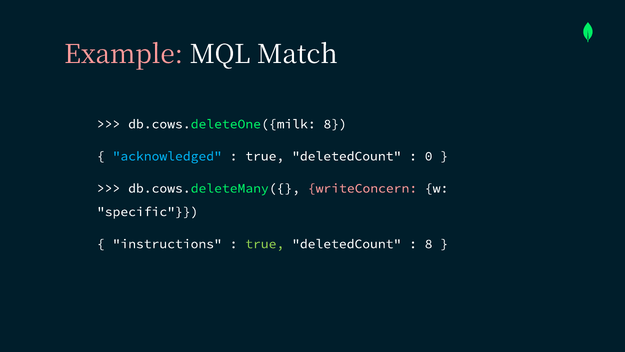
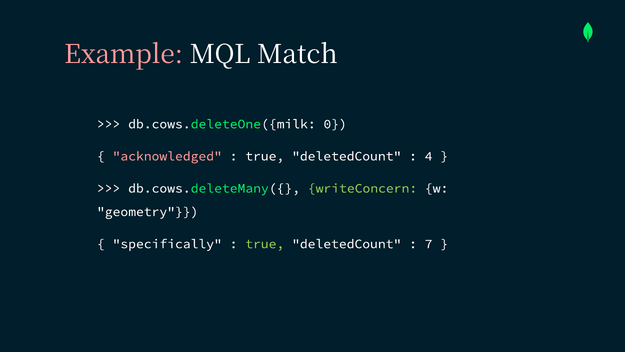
db.cows.deleteOne({milk 8: 8 -> 0 (335, 124)
acknowledged colour: light blue -> pink (167, 156)
0: 0 -> 4 (429, 156)
writeConcern colour: pink -> light green (362, 188)
specific: specific -> geometry (148, 212)
instructions: instructions -> specifically (167, 244)
8: 8 -> 7 (429, 244)
